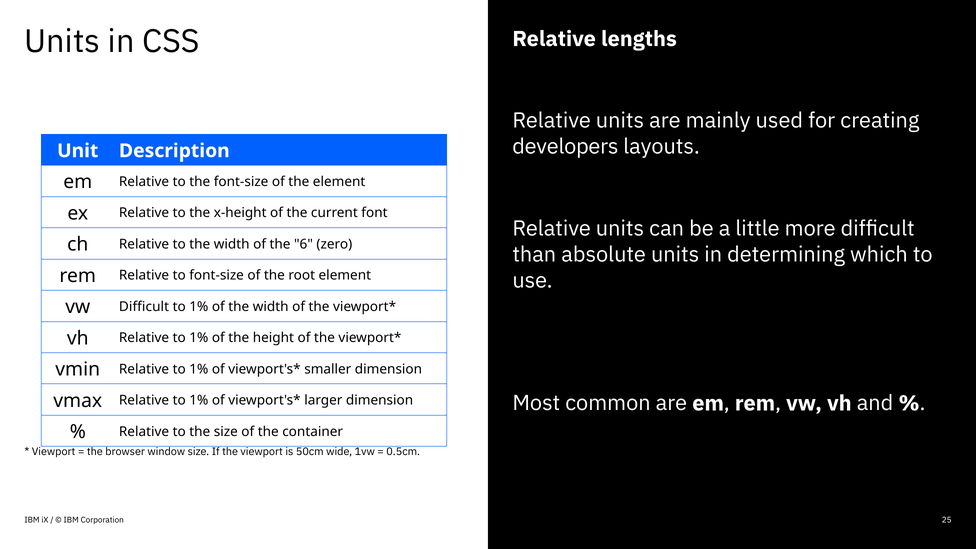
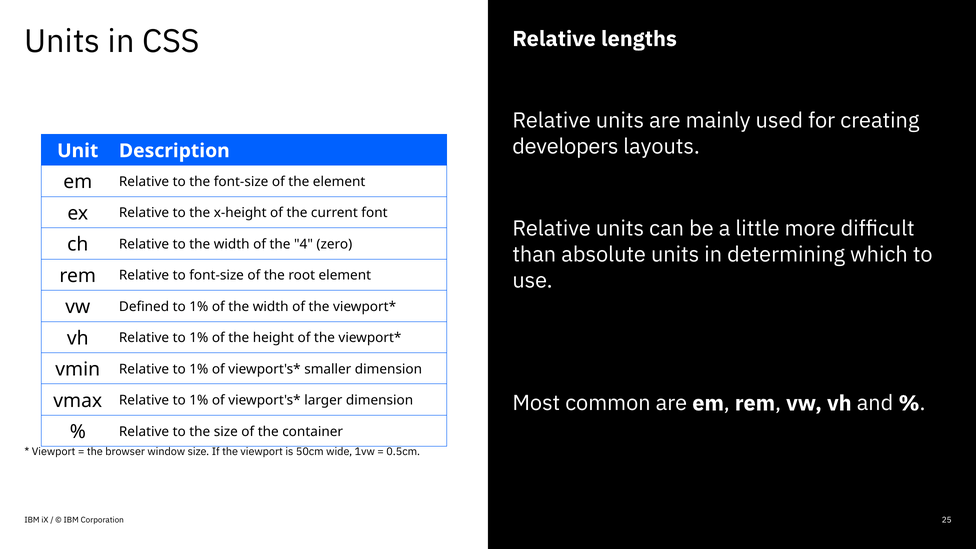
6: 6 -> 4 (303, 244)
vw Difficult: Difficult -> Defined (144, 307)
